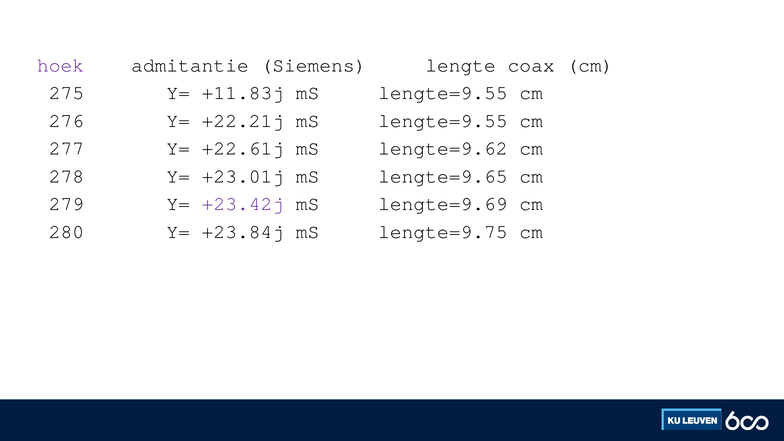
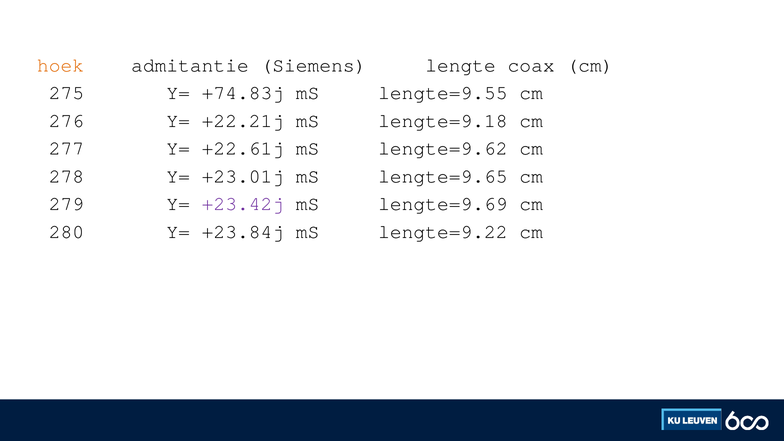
hoek colour: purple -> orange (61, 65)
+11.83j: +11.83j -> +74.83j (243, 93)
+22.21j mS lengte=9.55: lengte=9.55 -> lengte=9.18 (443, 121)
lengte=9.75: lengte=9.75 -> lengte=9.22 (443, 232)
